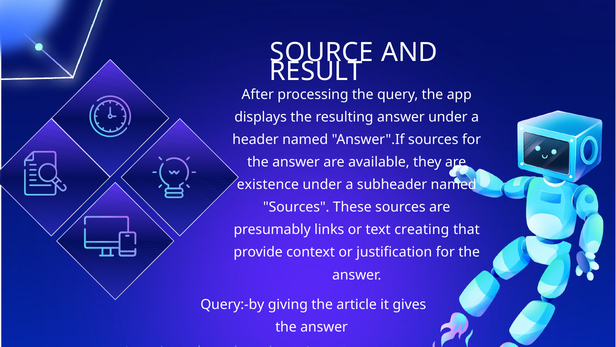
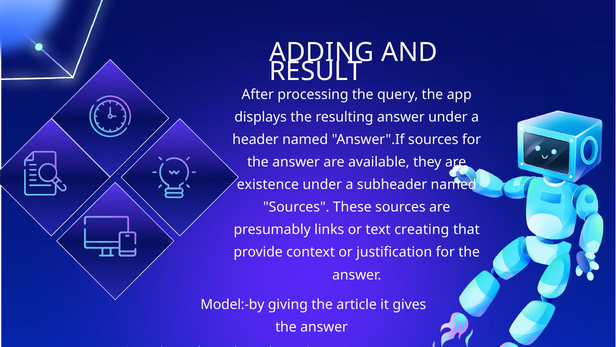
SOURCE: SOURCE -> ADDING (322, 52)
Query:-by: Query:-by -> Model:-by (232, 304)
